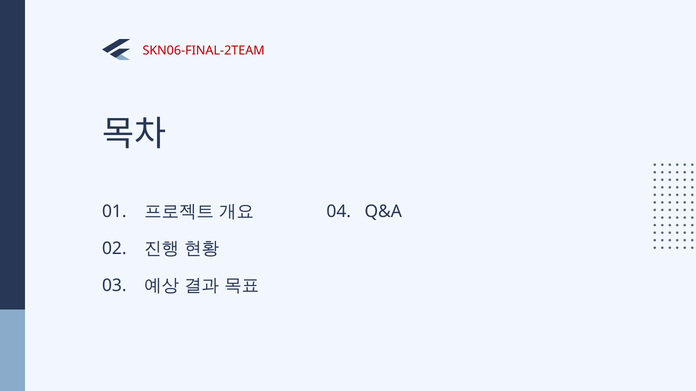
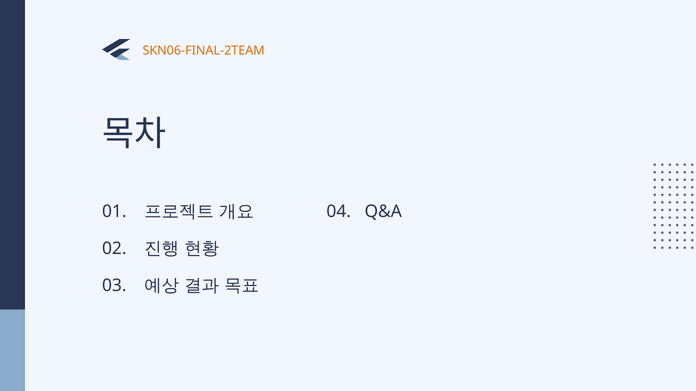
SKN06-FINAL-2TEAM colour: red -> orange (204, 51)
